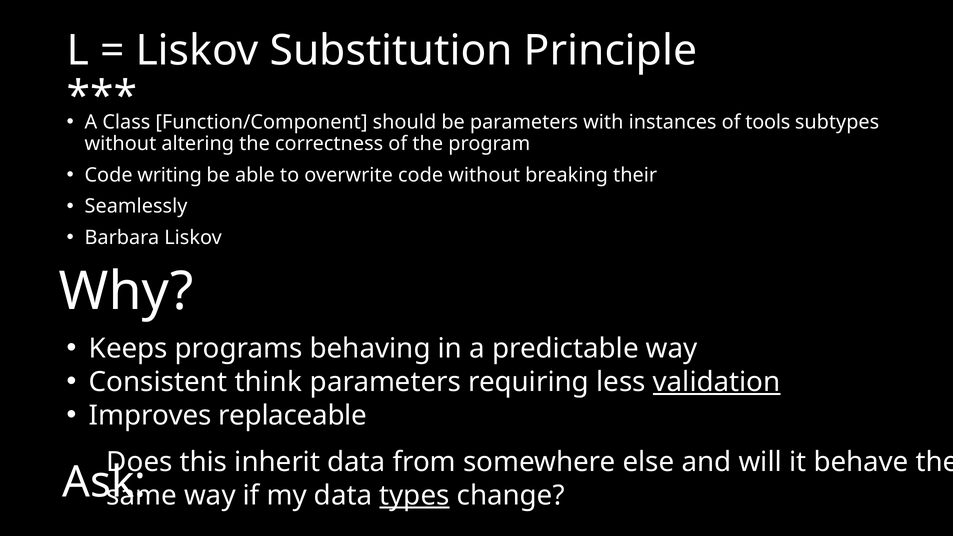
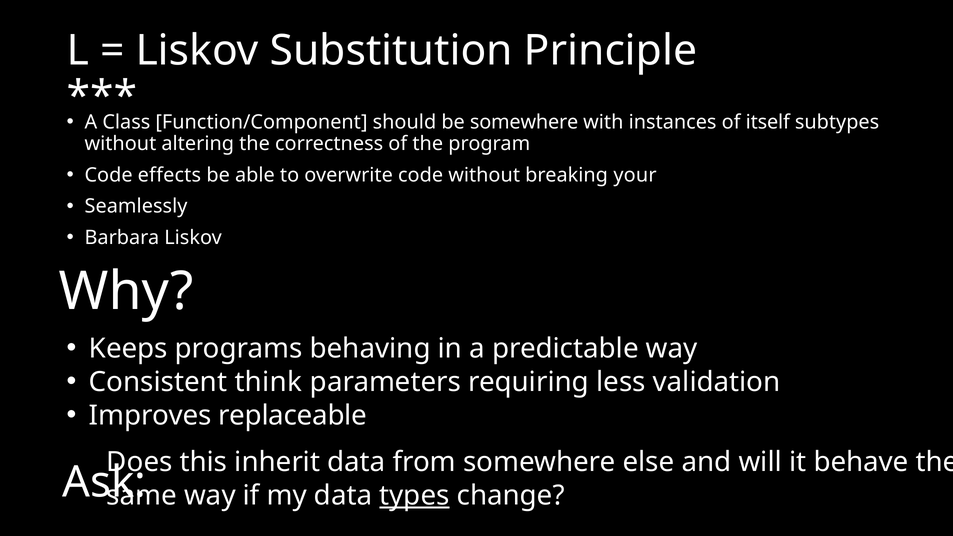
be parameters: parameters -> somewhere (524, 122)
tools: tools -> itself (768, 122)
writing: writing -> effects (169, 175)
their: their -> your (635, 175)
validation underline: present -> none (717, 382)
